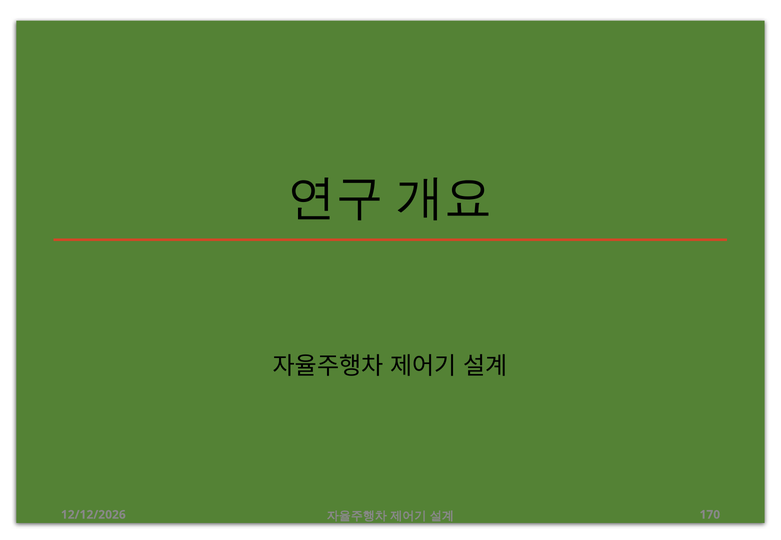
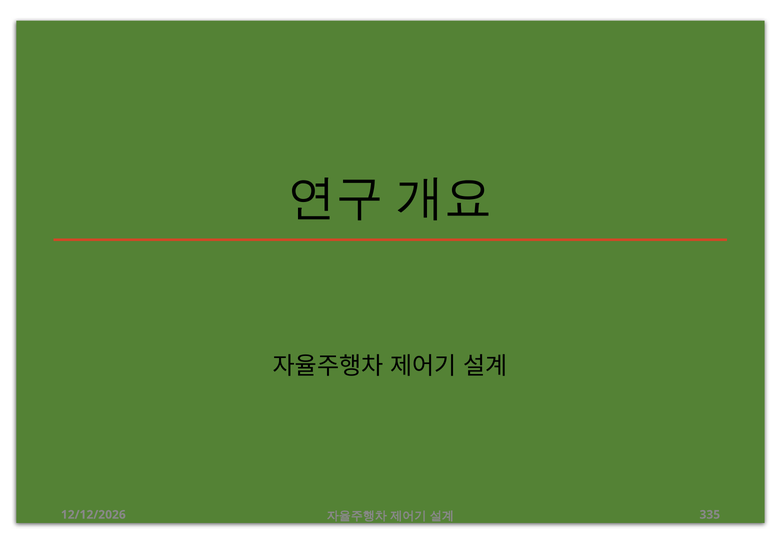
170: 170 -> 335 (710, 515)
